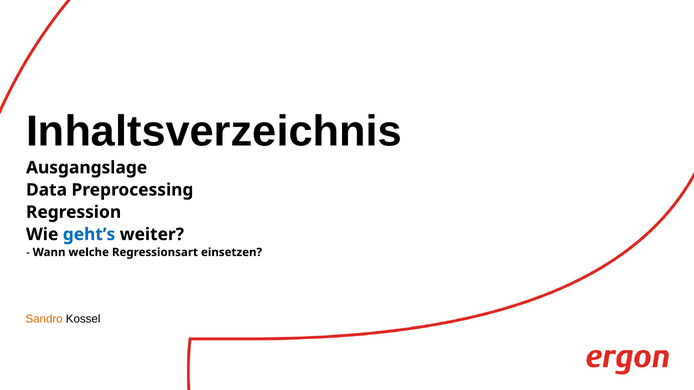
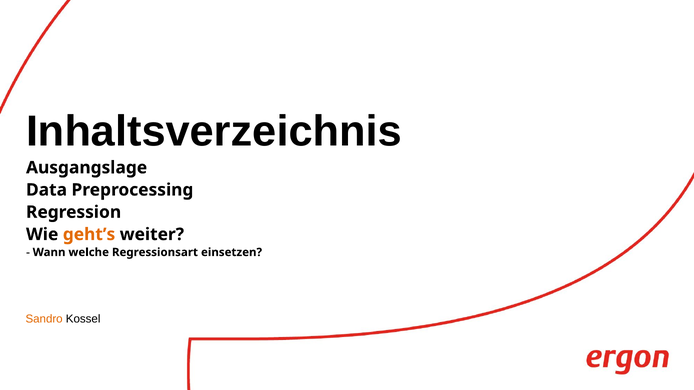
geht’s colour: blue -> orange (89, 235)
